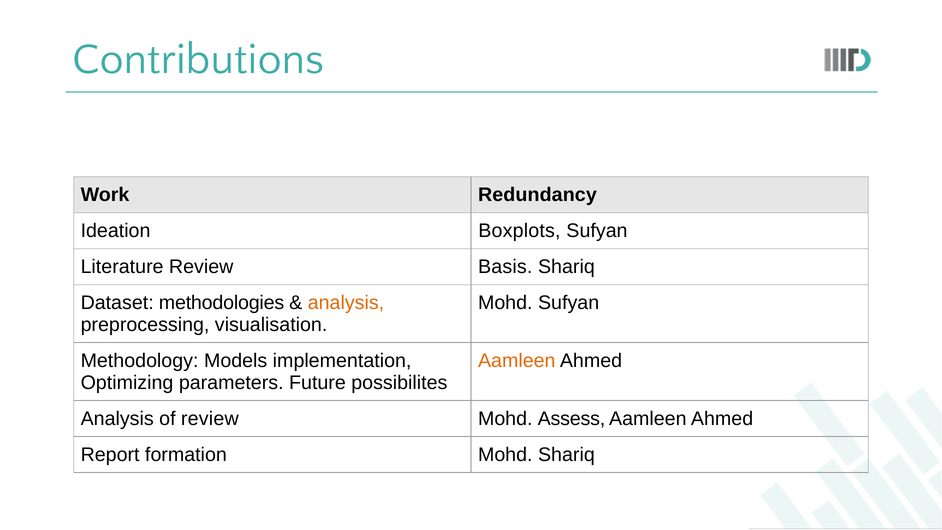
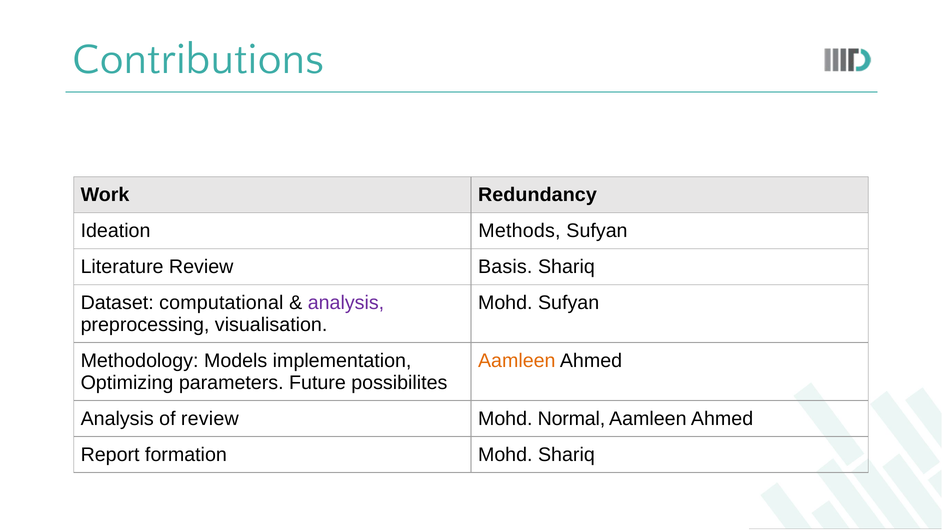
Boxplots: Boxplots -> Methods (519, 231)
methodologies: methodologies -> computational (221, 303)
analysis colour: orange -> purple (346, 303)
Assess: Assess -> Normal (571, 419)
